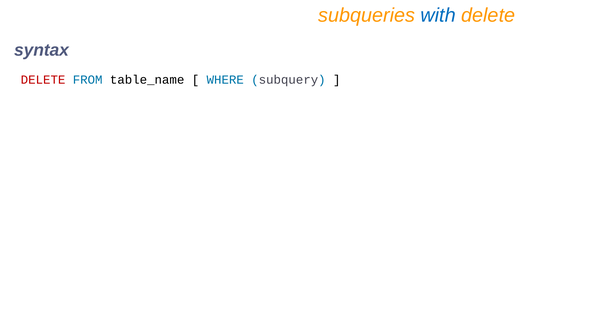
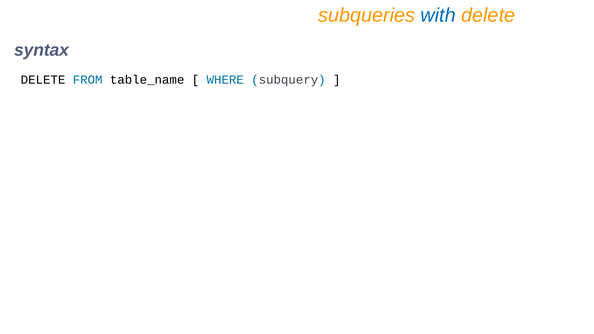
DELETE colour: red -> black (43, 80)
